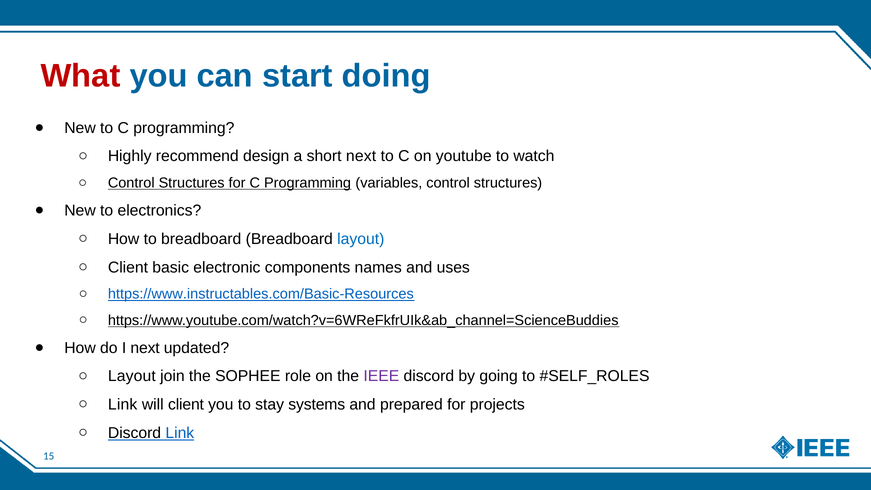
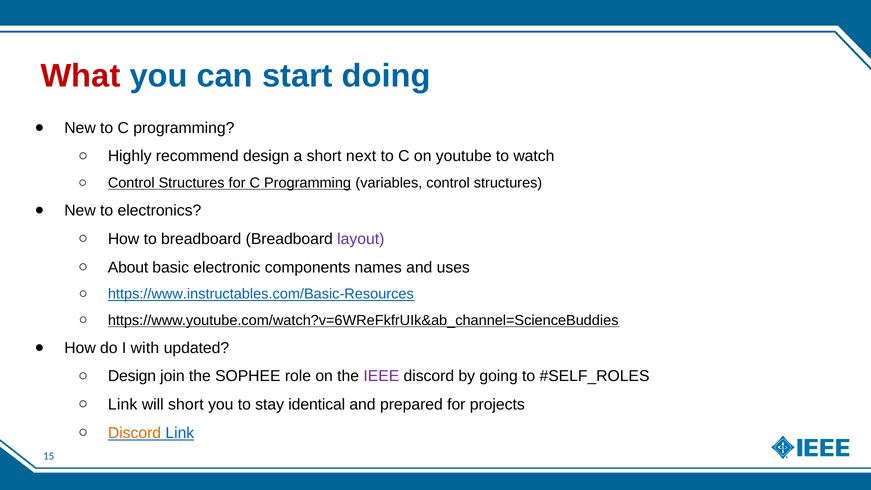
layout colour: blue -> purple (361, 239)
Client: Client -> About (128, 267)
I next: next -> with (145, 348)
Layout: Layout -> Design (132, 376)
will client: client -> short (186, 405)
systems: systems -> identical (317, 405)
Discord colour: black -> orange (135, 433)
